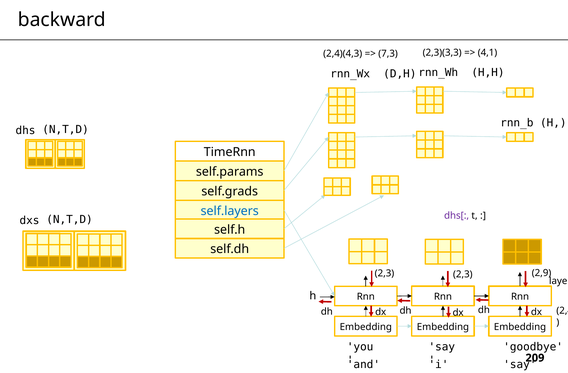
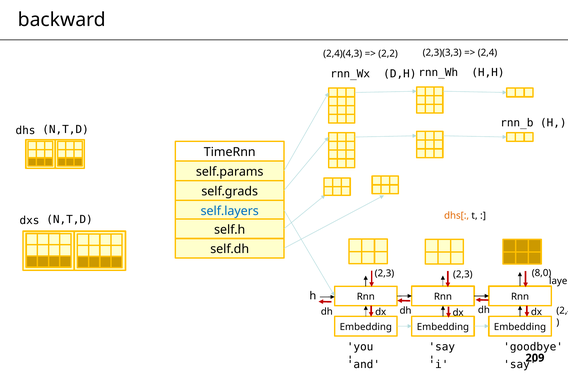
7,3: 7,3 -> 2,2 (388, 54)
4,1: 4,1 -> 2,4 (487, 53)
dhs[ colour: purple -> orange (457, 216)
2,9: 2,9 -> 8,0 (542, 273)
